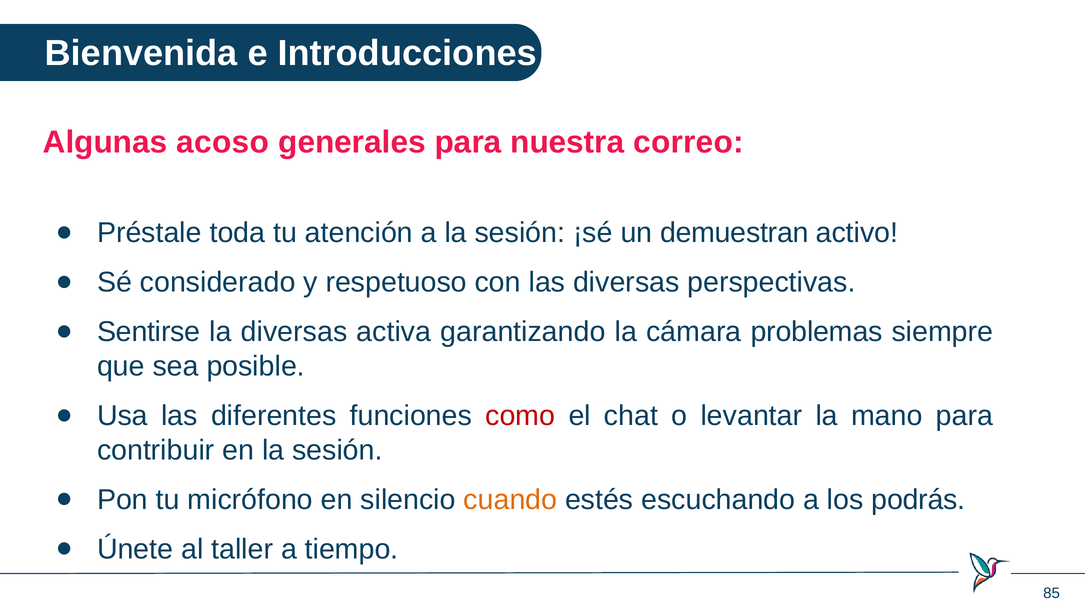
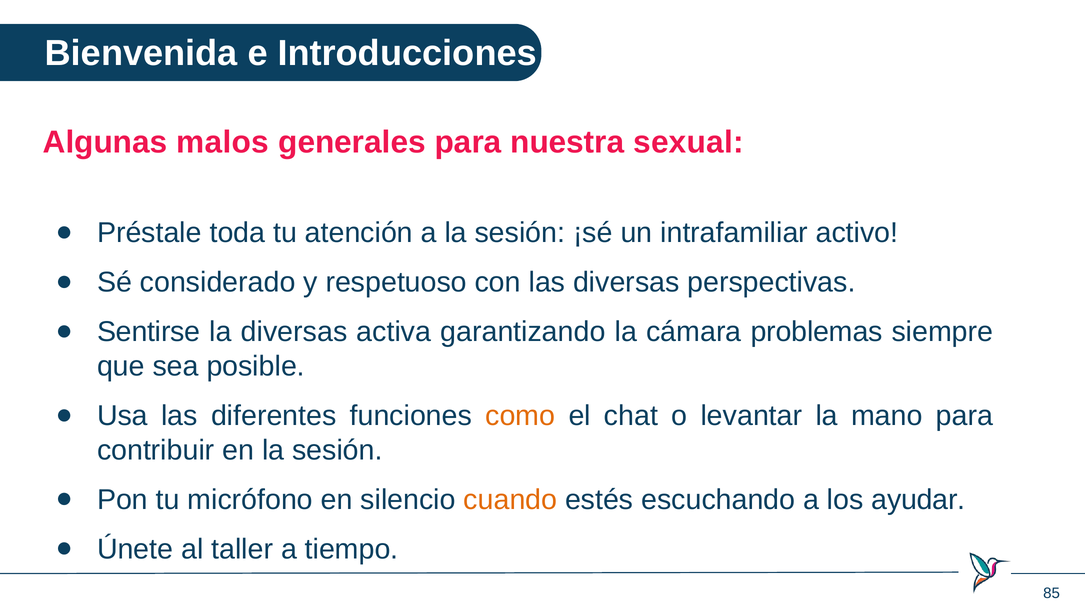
acoso: acoso -> malos (223, 142)
correo: correo -> sexual (688, 142)
demuestran: demuestran -> intrafamiliar (734, 233)
como colour: red -> orange (520, 415)
podrás: podrás -> ayudar (918, 499)
